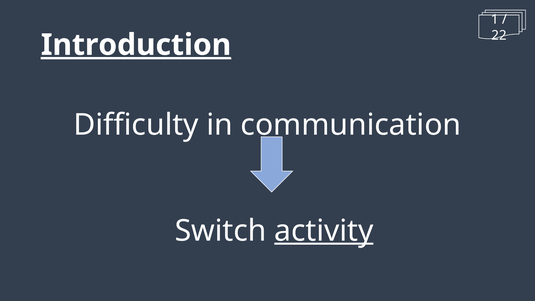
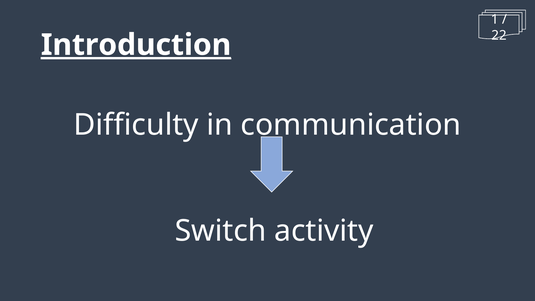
activity underline: present -> none (324, 231)
